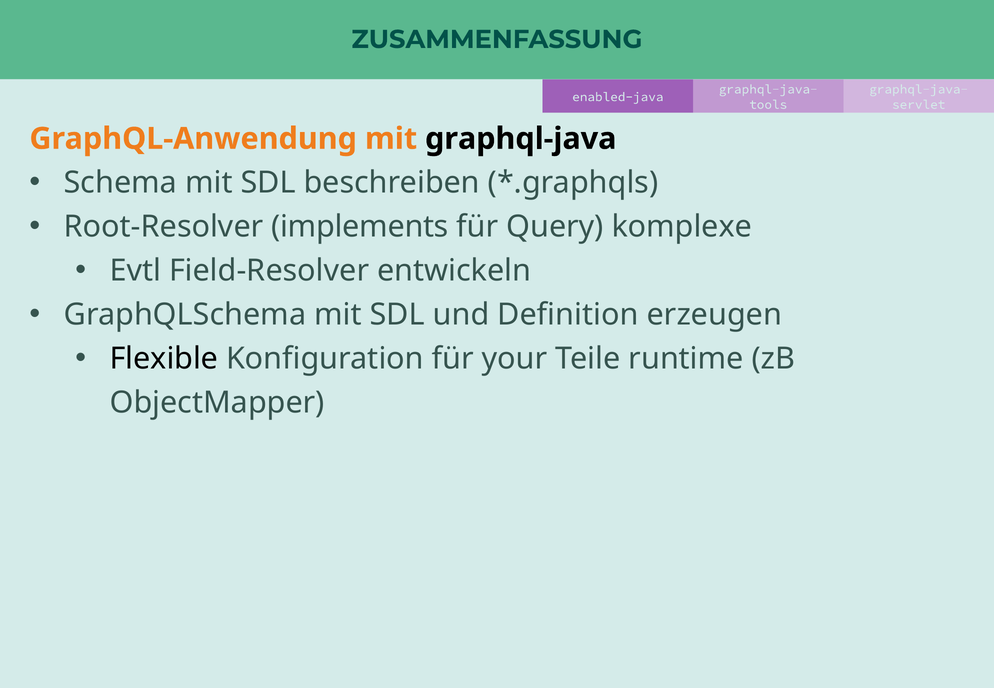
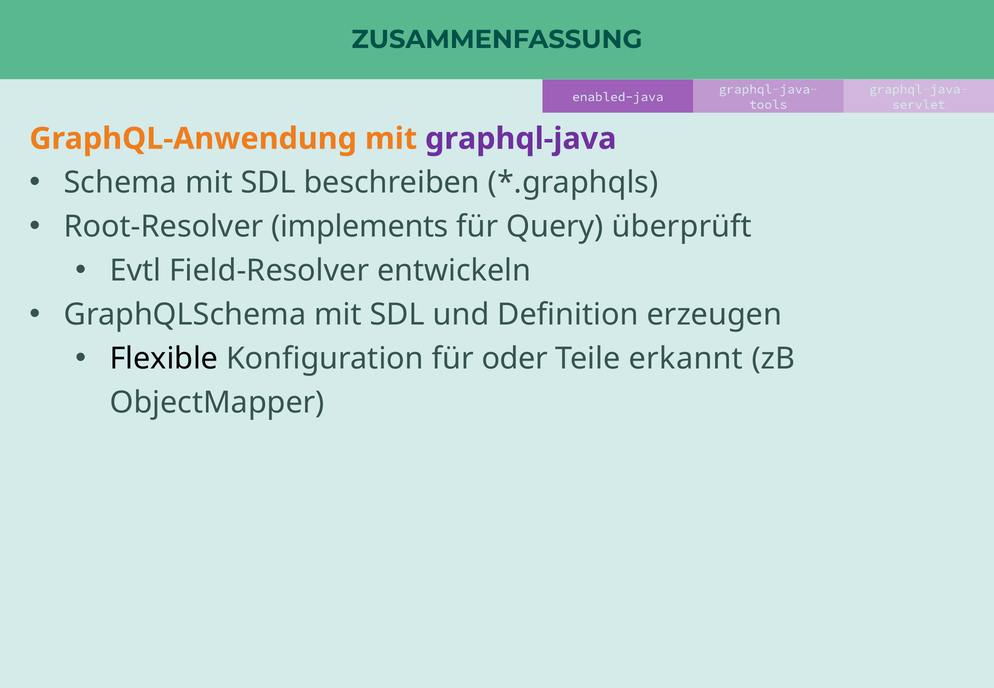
graphql-java colour: black -> purple (521, 139)
komplexe: komplexe -> überprüft (682, 227)
your: your -> oder (515, 359)
runtime: runtime -> erkannt (686, 359)
